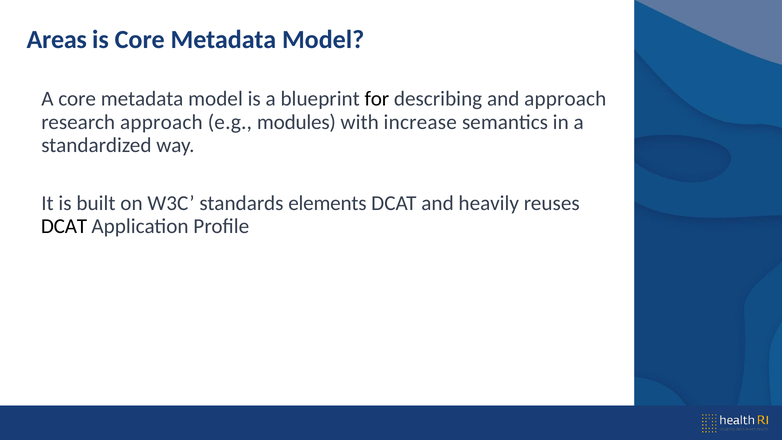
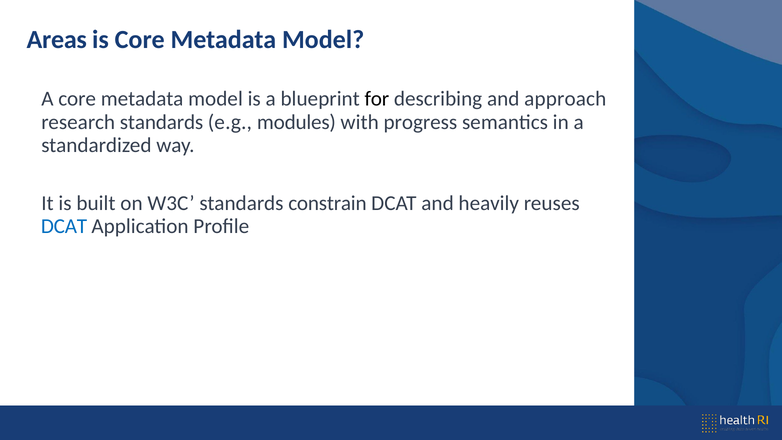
research approach: approach -> standards (162, 122)
increase: increase -> progress (420, 122)
elements: elements -> constrain (327, 203)
DCAT colour: black -> blue (64, 226)
